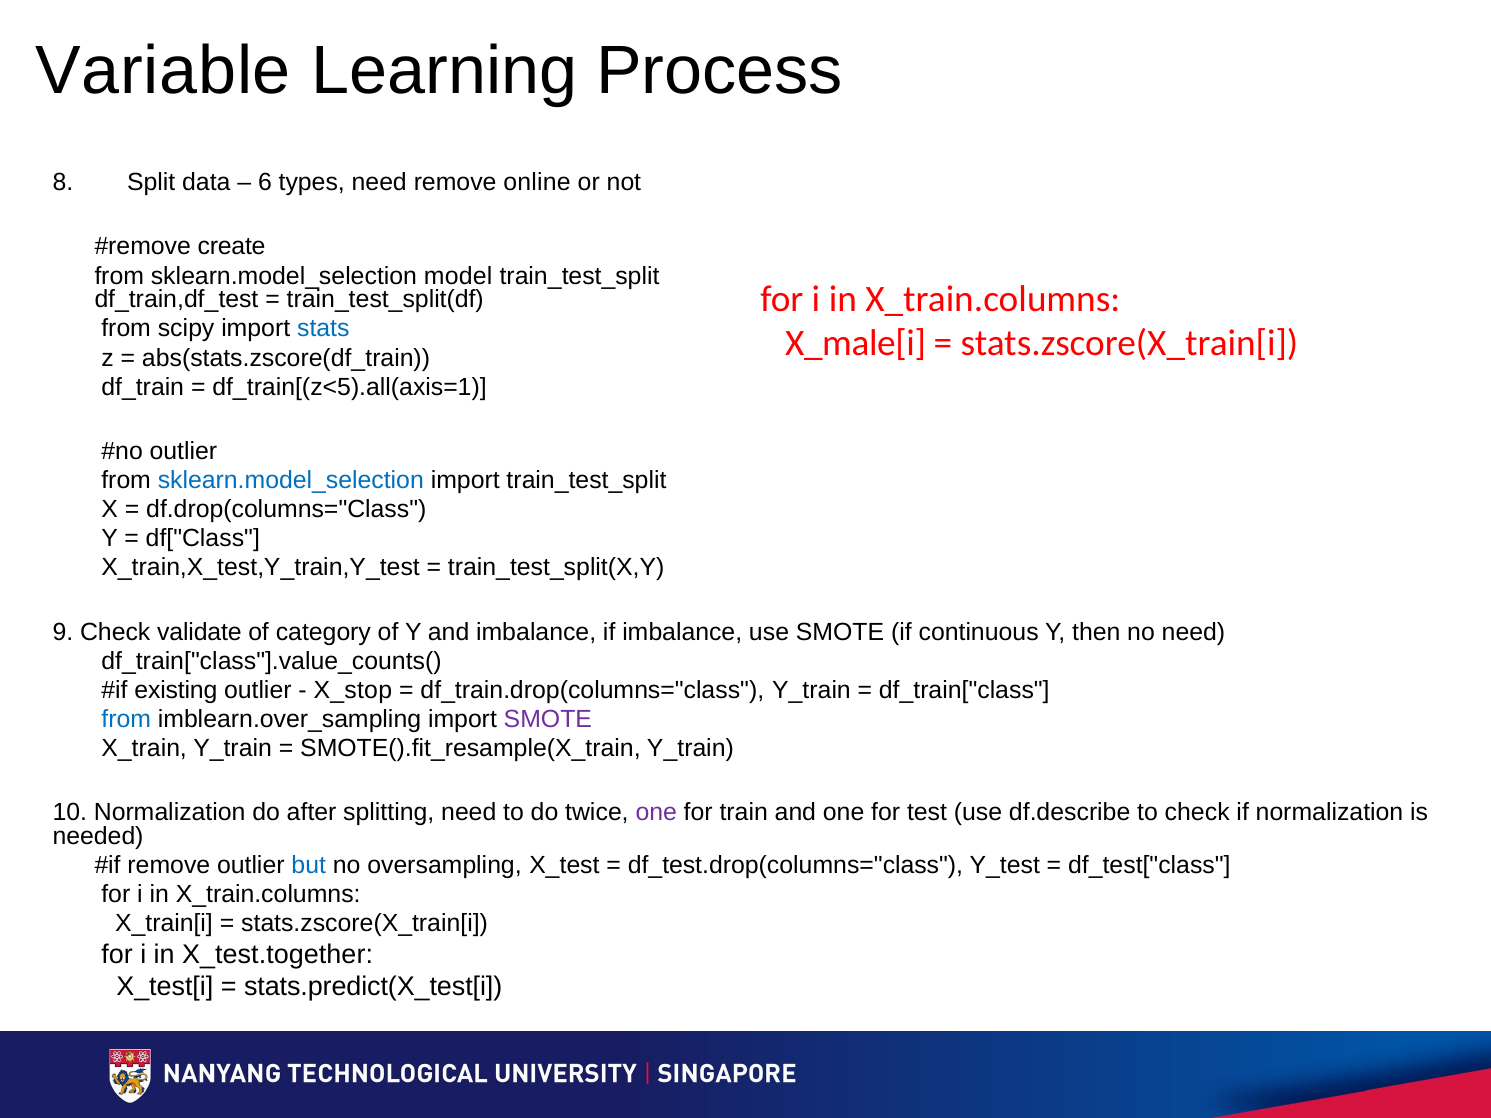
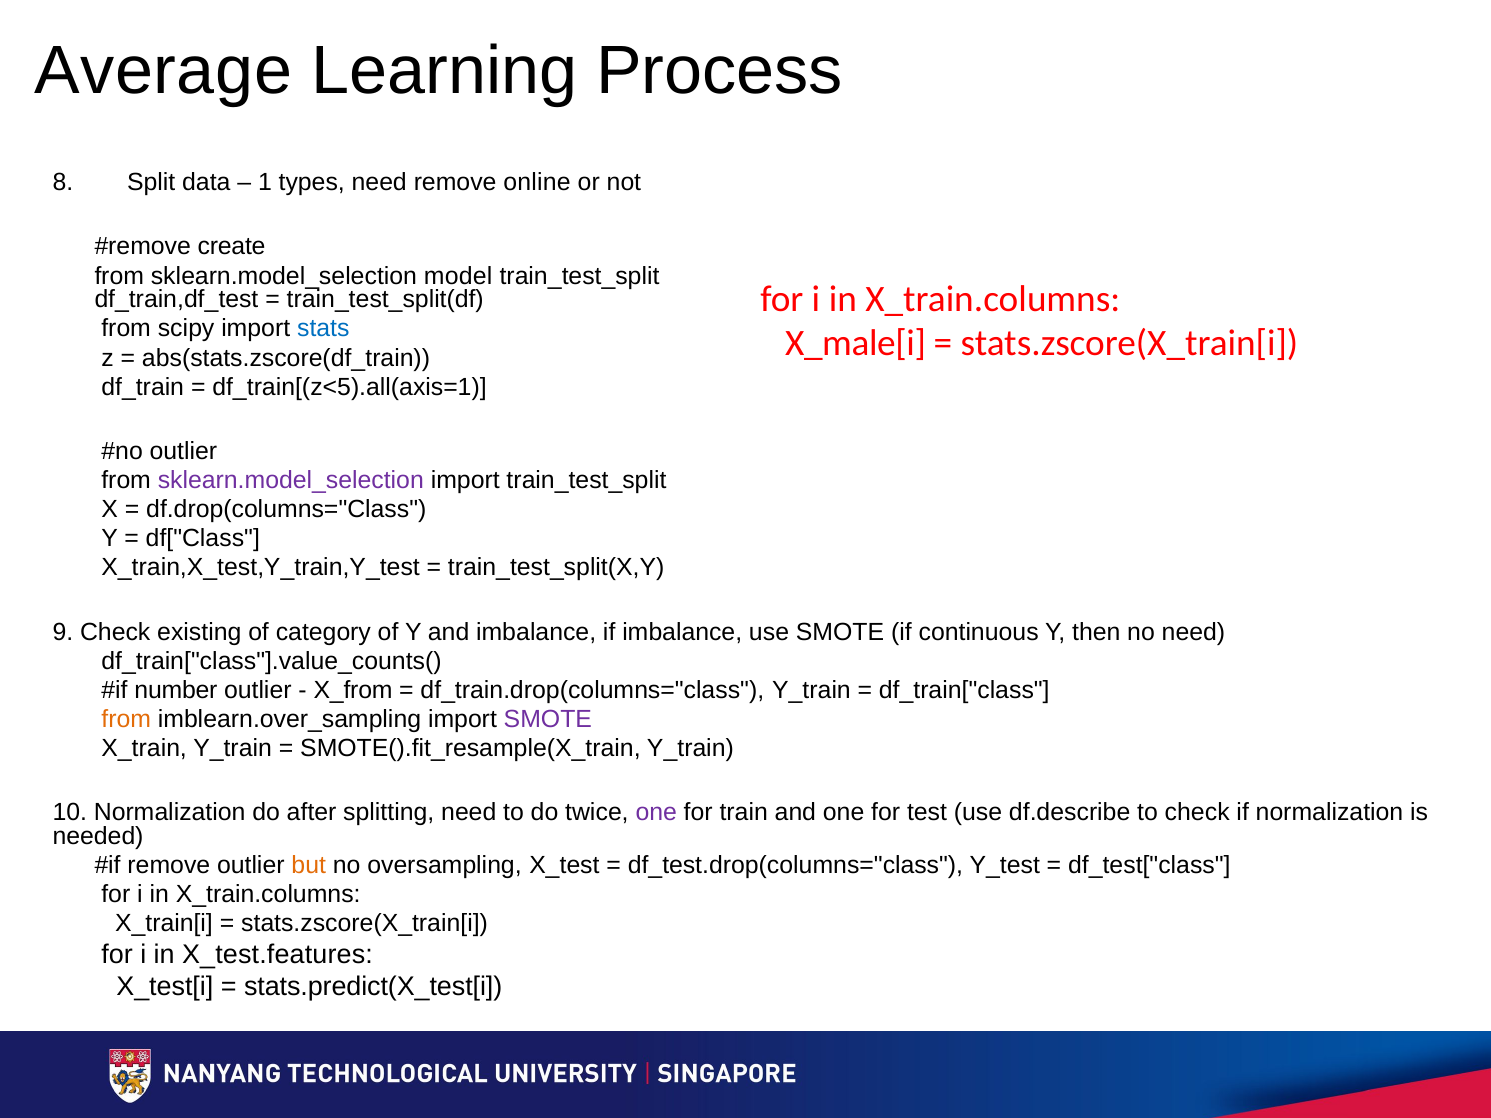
Variable: Variable -> Average (163, 71)
6: 6 -> 1 (265, 183)
sklearn.model_selection colour: blue -> purple (291, 480)
validate: validate -> existing (199, 632)
existing: existing -> number (176, 690)
X_stop: X_stop -> X_from (353, 690)
from colour: blue -> orange (126, 719)
but colour: blue -> orange (309, 866)
X_test.together: X_test.together -> X_test.features (278, 955)
